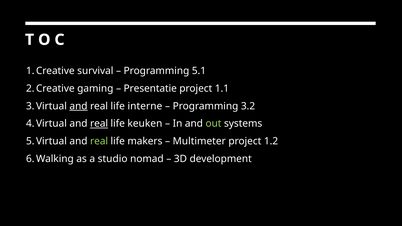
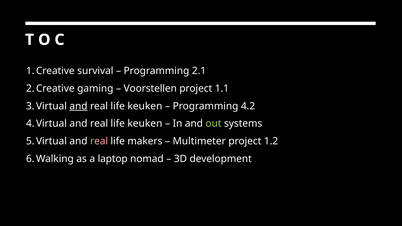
5.1: 5.1 -> 2.1 (199, 71)
Presentatie: Presentatie -> Voorstellen (150, 88)
interne: interne -> keuken (145, 106)
3.2: 3.2 -> 4.2 (248, 106)
real underline: present -> none (99, 124)
real colour: light green -> pink (99, 141)
studio: studio -> laptop (113, 159)
